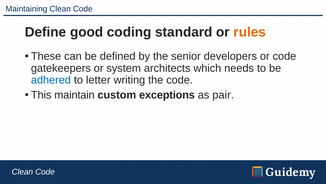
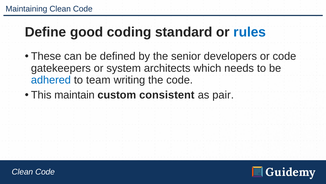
rules colour: orange -> blue (250, 32)
letter: letter -> team (98, 80)
exceptions: exceptions -> consistent (167, 95)
